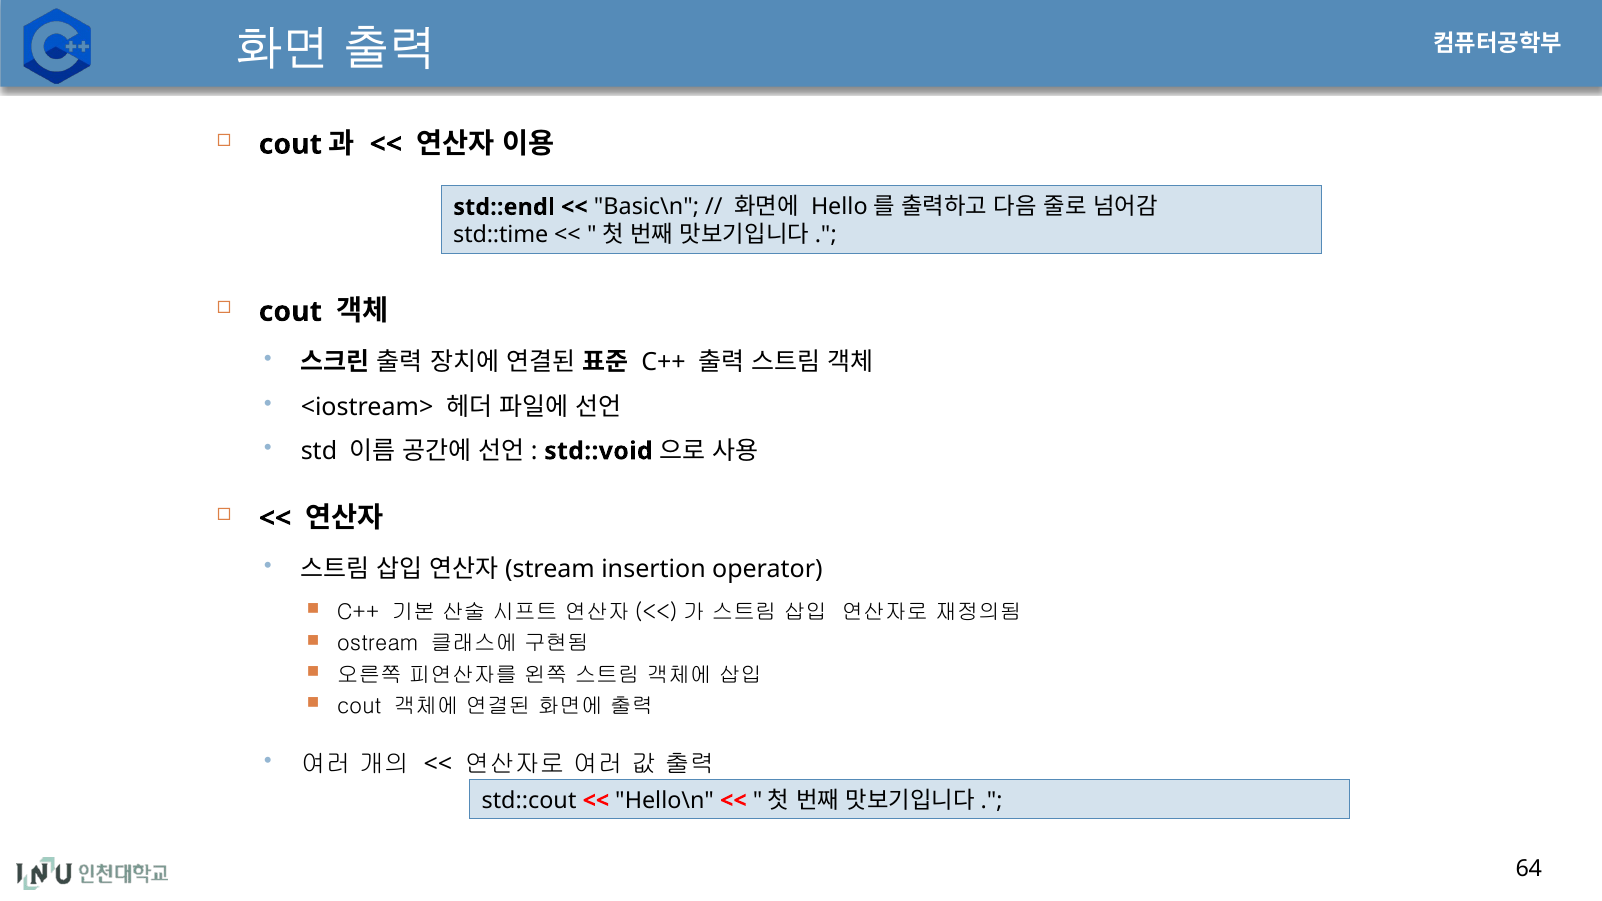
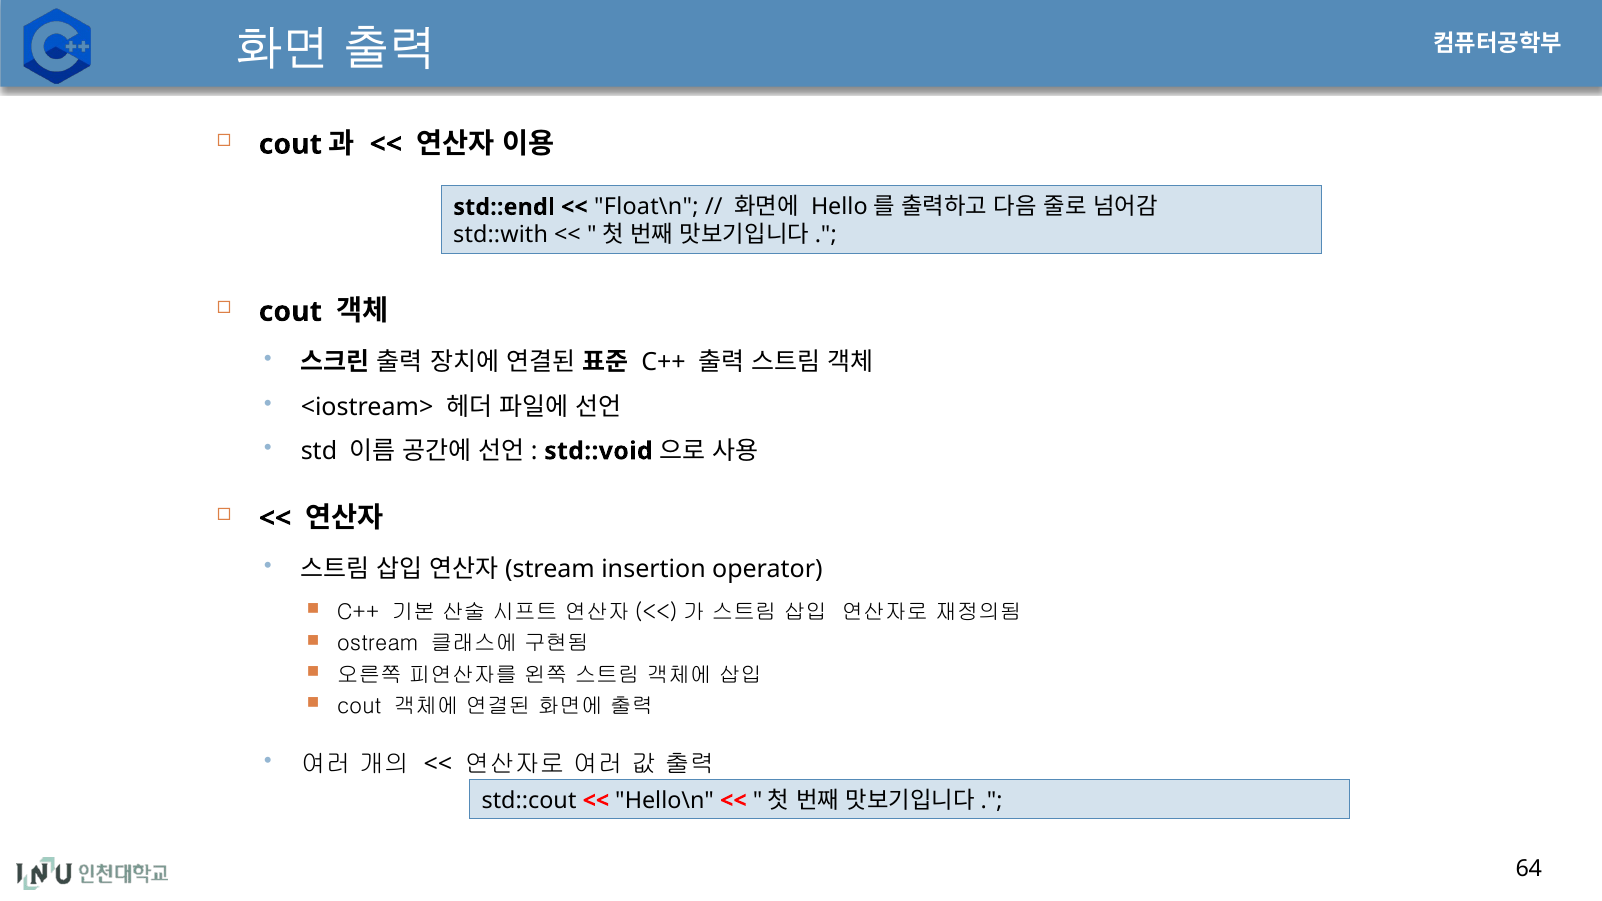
Basic\n: Basic\n -> Float\n (646, 207)
std::time: std::time -> std::with (501, 235)
